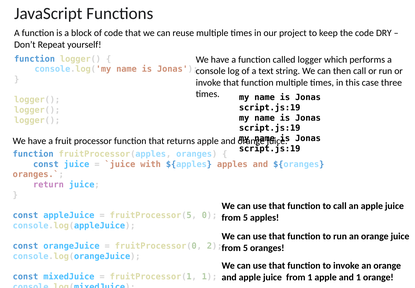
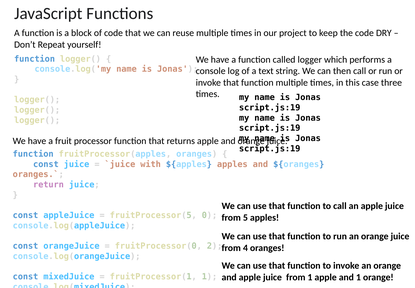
5: 5 -> 4 (245, 247)
